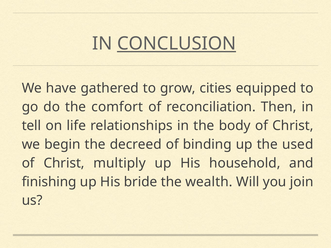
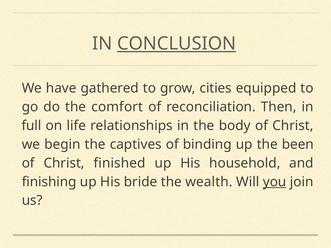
tell: tell -> full (32, 126)
decreed: decreed -> captives (136, 145)
used: used -> been (298, 145)
multiply: multiply -> finished (120, 163)
you underline: none -> present (275, 182)
